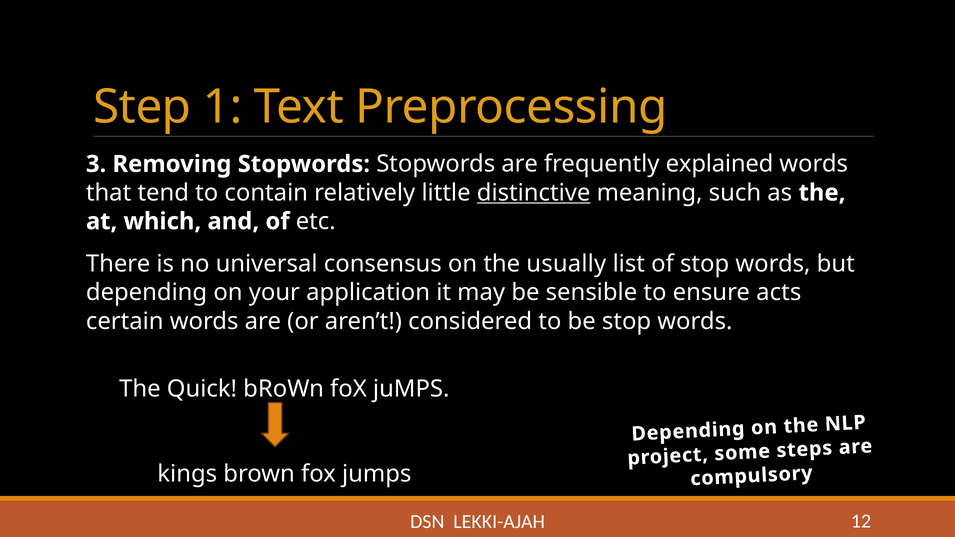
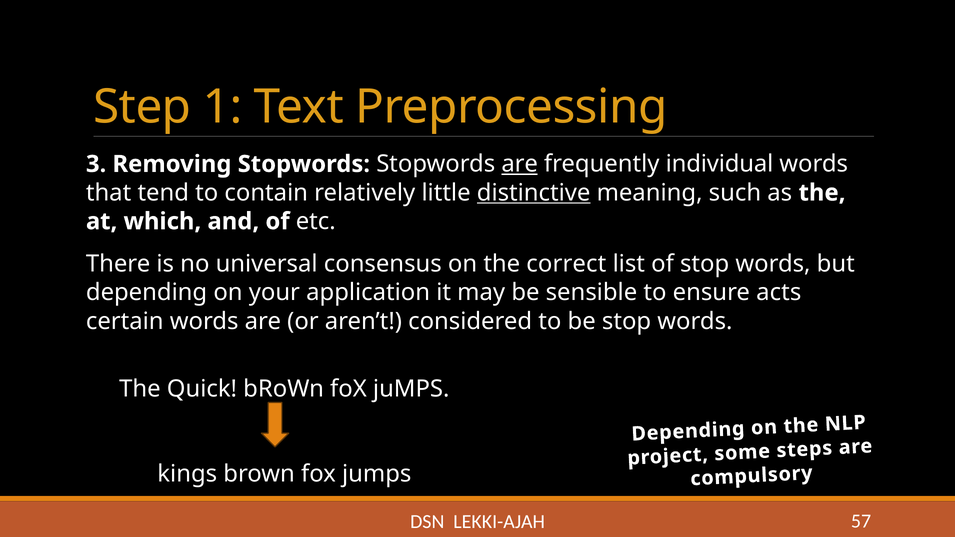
are underline: none -> present (520, 164)
explained: explained -> individual (720, 164)
usually: usually -> correct (566, 264)
12: 12 -> 57 (861, 521)
